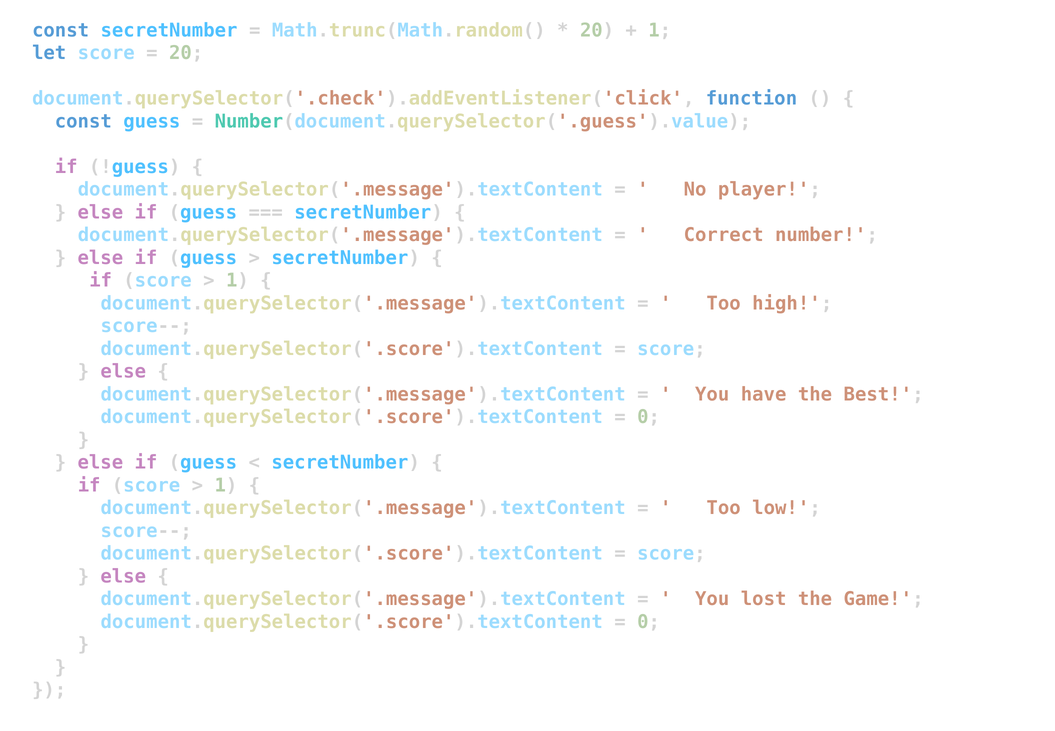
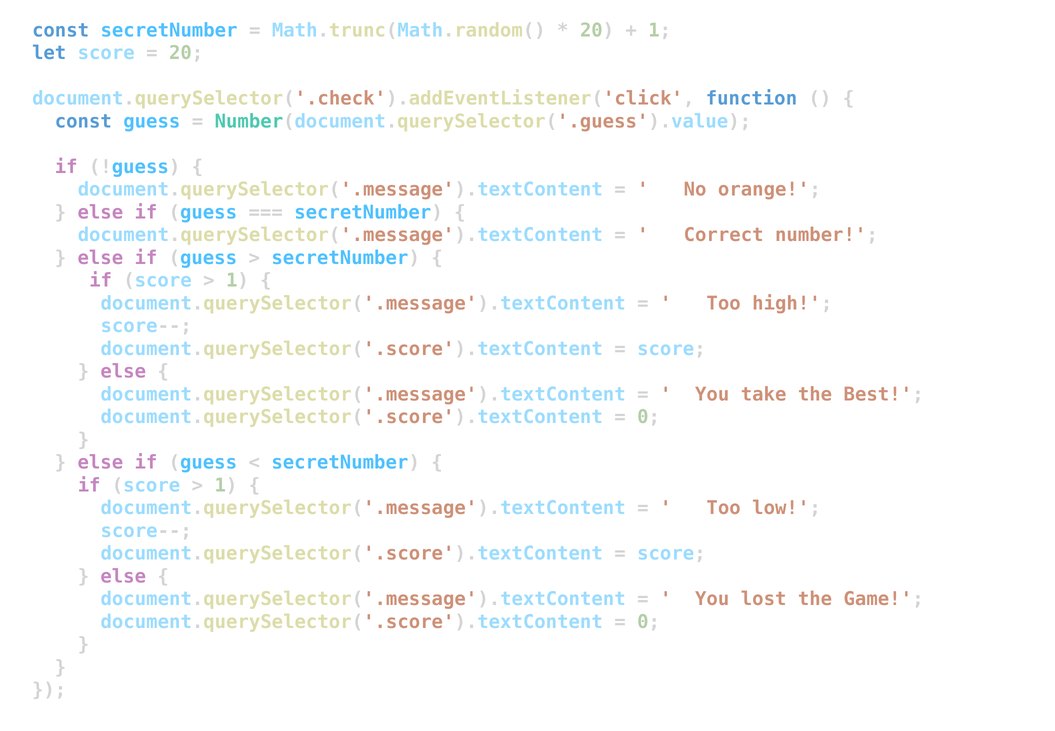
player: player -> orange (764, 189)
have: have -> take (764, 394)
